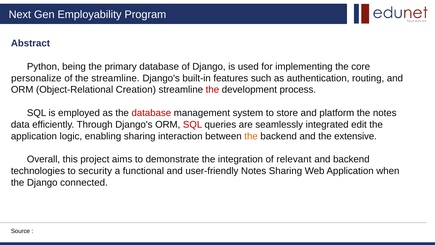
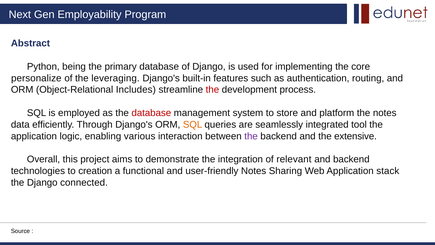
the streamline: streamline -> leveraging (115, 78)
Creation: Creation -> Includes (136, 90)
SQL colour: red -> orange (193, 124)
edit: edit -> tool (359, 124)
enabling sharing: sharing -> various (140, 136)
the colour: orange -> purple (251, 136)
security: security -> creation (95, 171)
when: when -> stack (388, 171)
